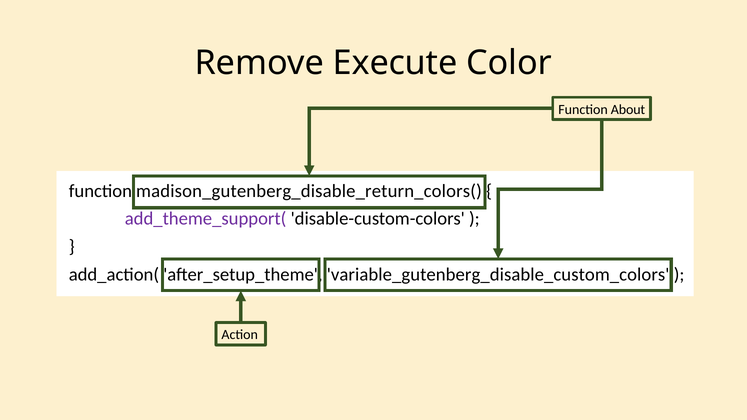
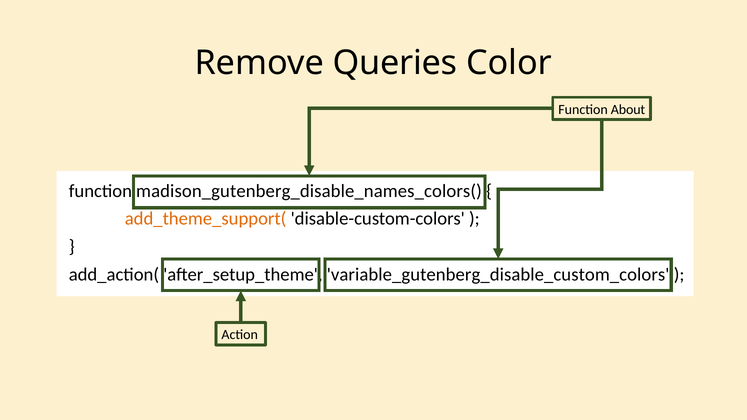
Execute: Execute -> Queries (395, 63)
madison_gutenberg_disable_return_colors(: madison_gutenberg_disable_return_colors( -> madison_gutenberg_disable_names_colors( (309, 191)
add_theme_support( colour: purple -> orange (206, 219)
